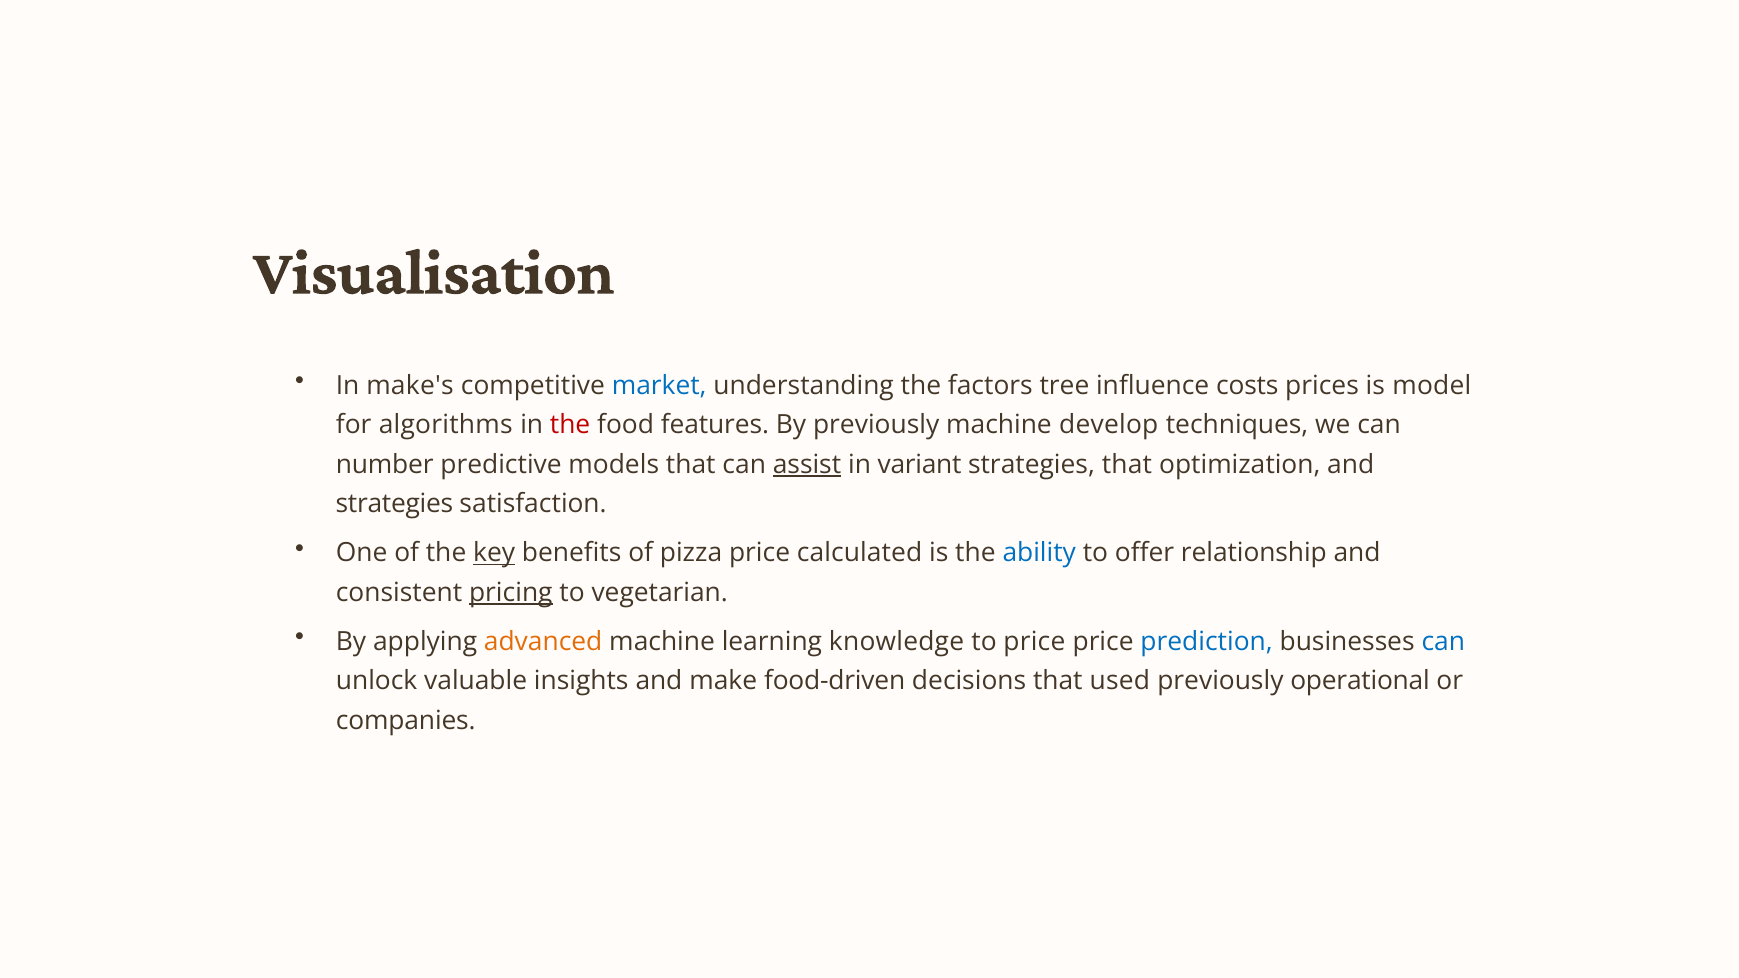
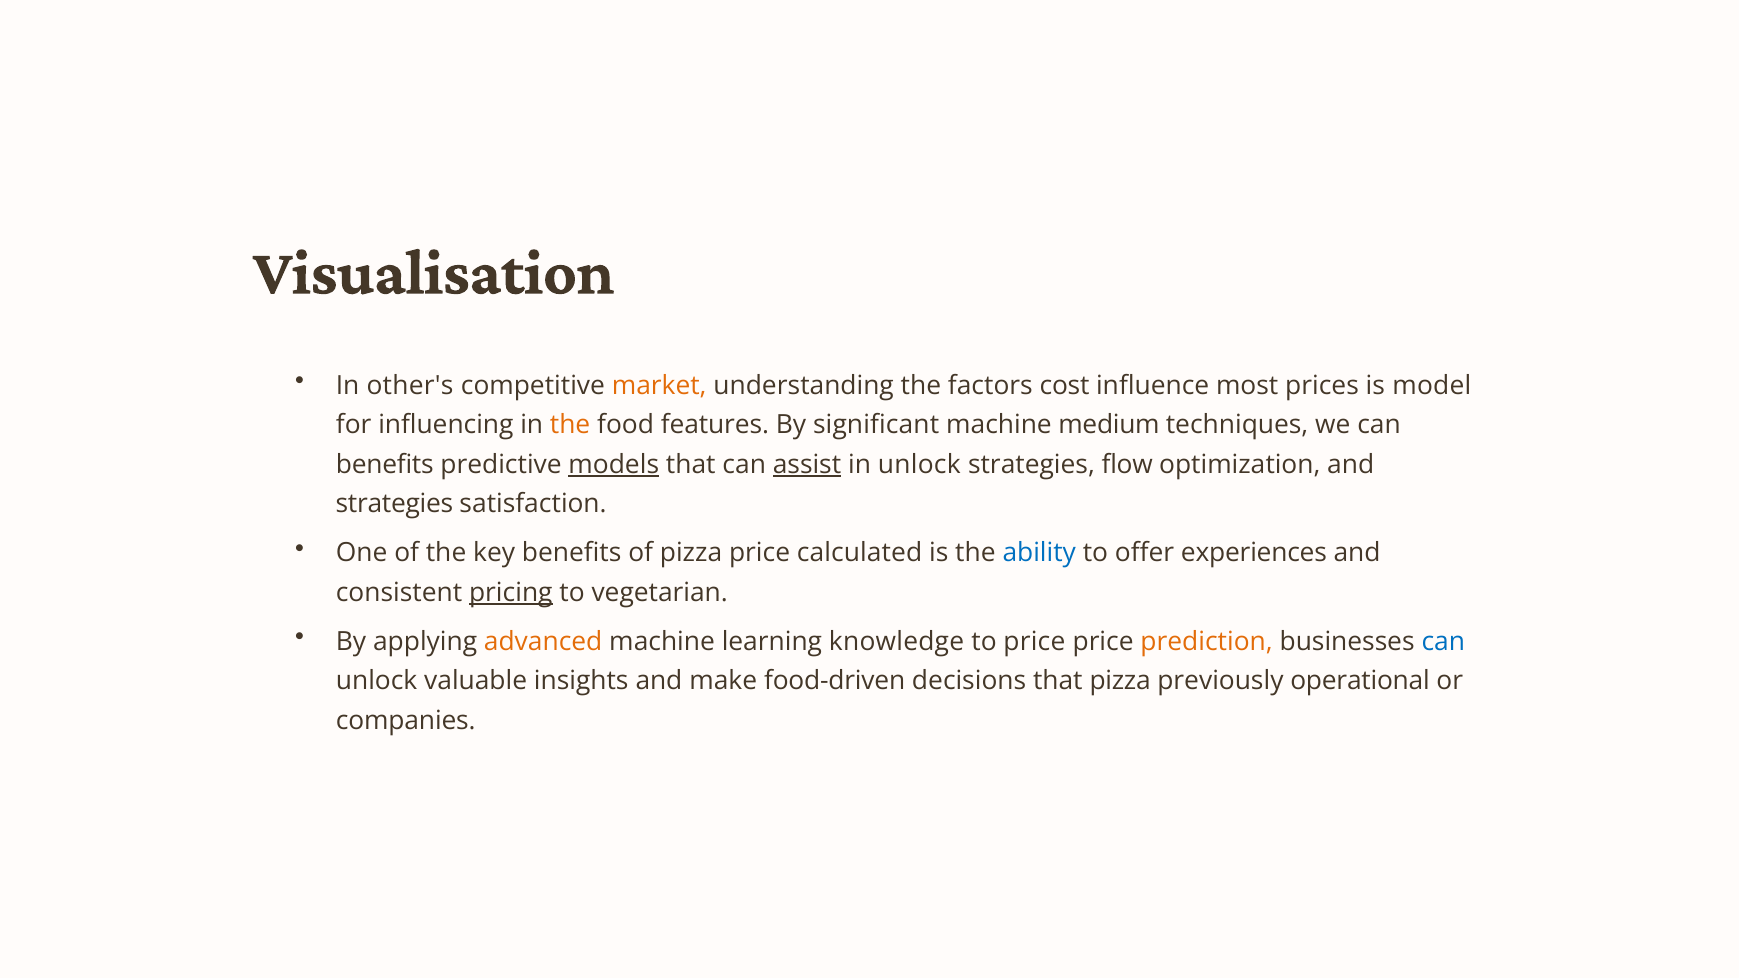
make's: make's -> other's (410, 385)
market colour: blue -> orange (659, 385)
tree: tree -> cost (1065, 385)
costs: costs -> most (1247, 385)
algorithms: algorithms -> influencing (446, 425)
the colour: red -> orange (570, 425)
By previously: previously -> significant (876, 425)
develop: develop -> medium (1109, 425)
number: number -> benefits (385, 465)
models underline: none -> present (614, 465)
in variant: variant -> unlock (919, 465)
strategies that: that -> flow (1127, 465)
key underline: present -> none (494, 553)
relationship: relationship -> experiences (1254, 553)
prediction colour: blue -> orange (1207, 642)
that used: used -> pizza (1120, 681)
